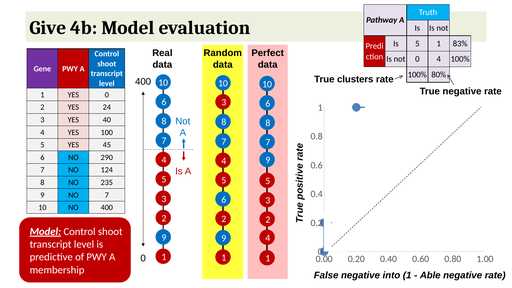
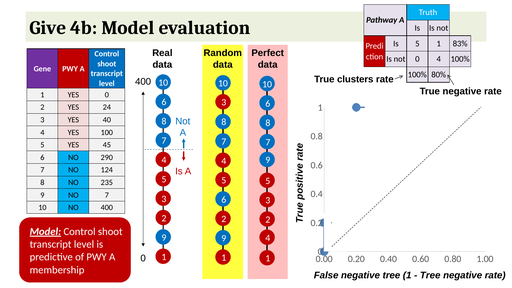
negative into: into -> tree (391, 275)
Able: Able -> Tree (430, 275)
